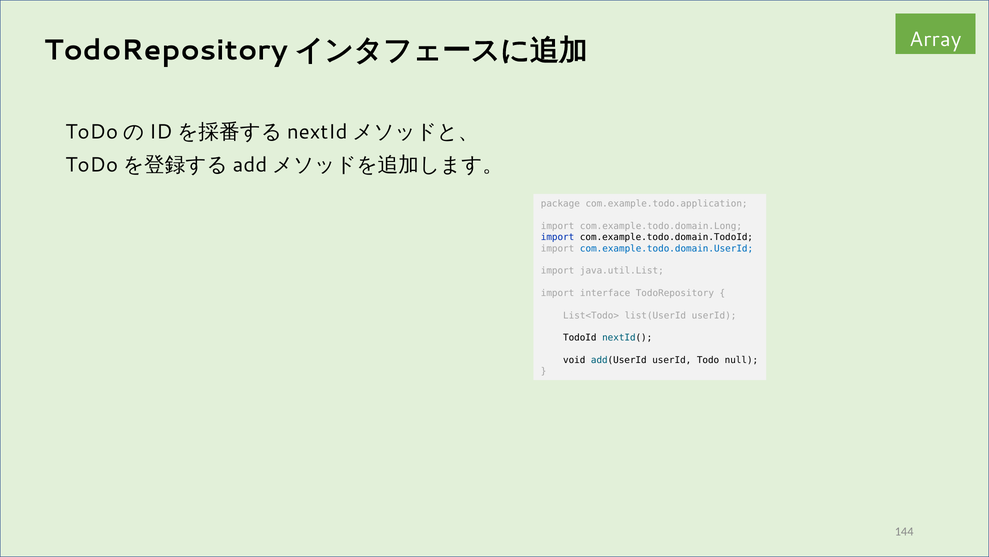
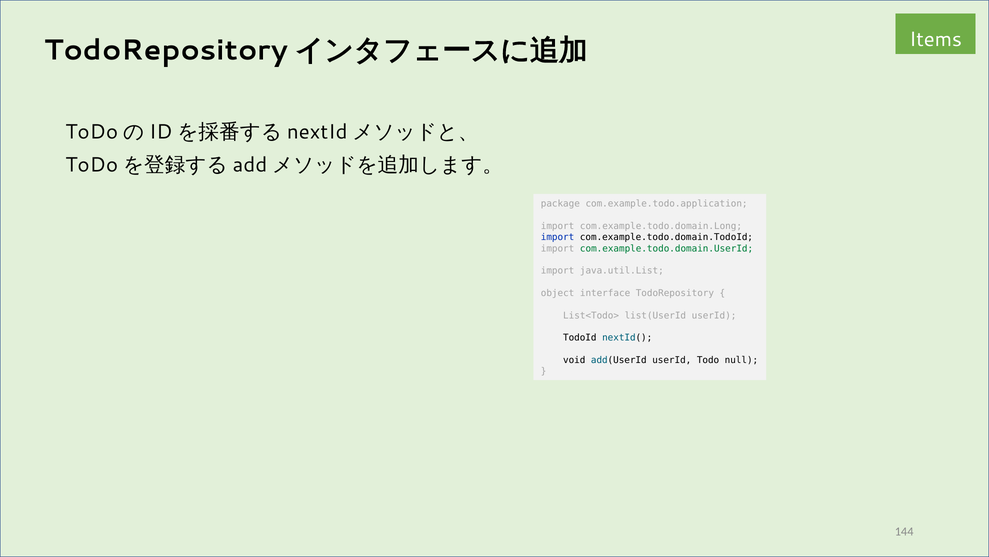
Array: Array -> Items (936, 39)
com.example.todo.domain.UserId colour: blue -> green (667, 248)
import: import -> object (558, 293)
